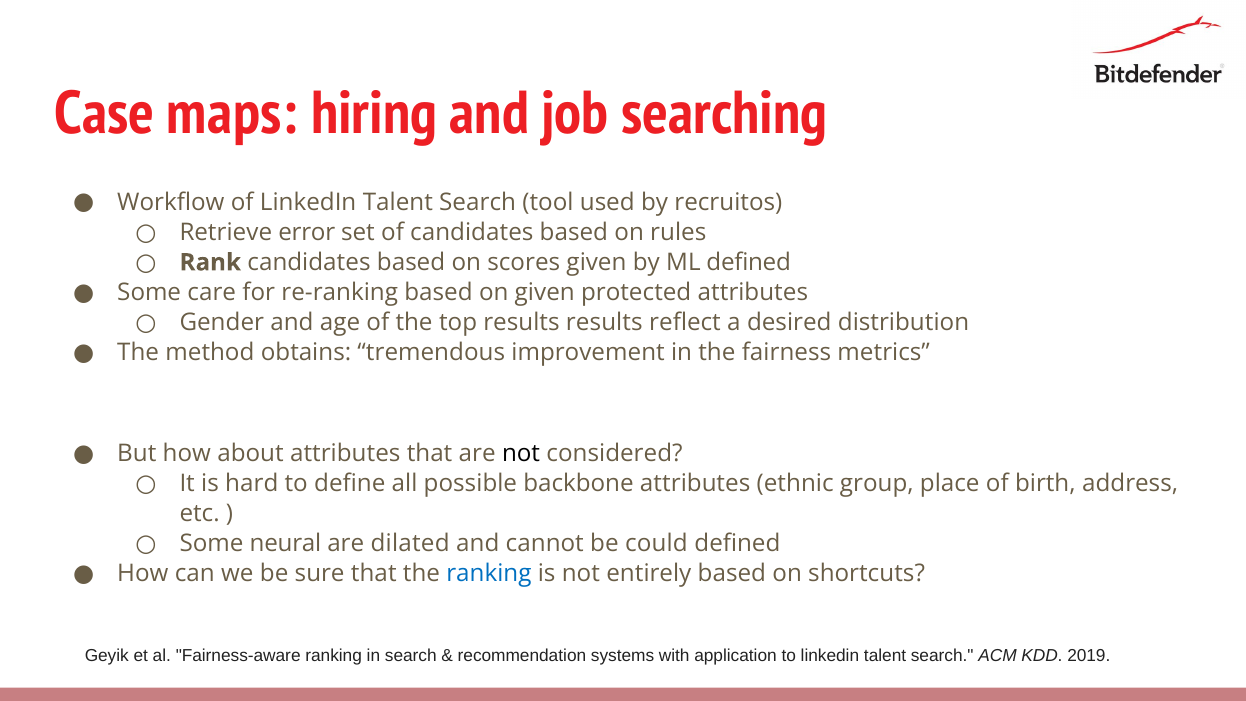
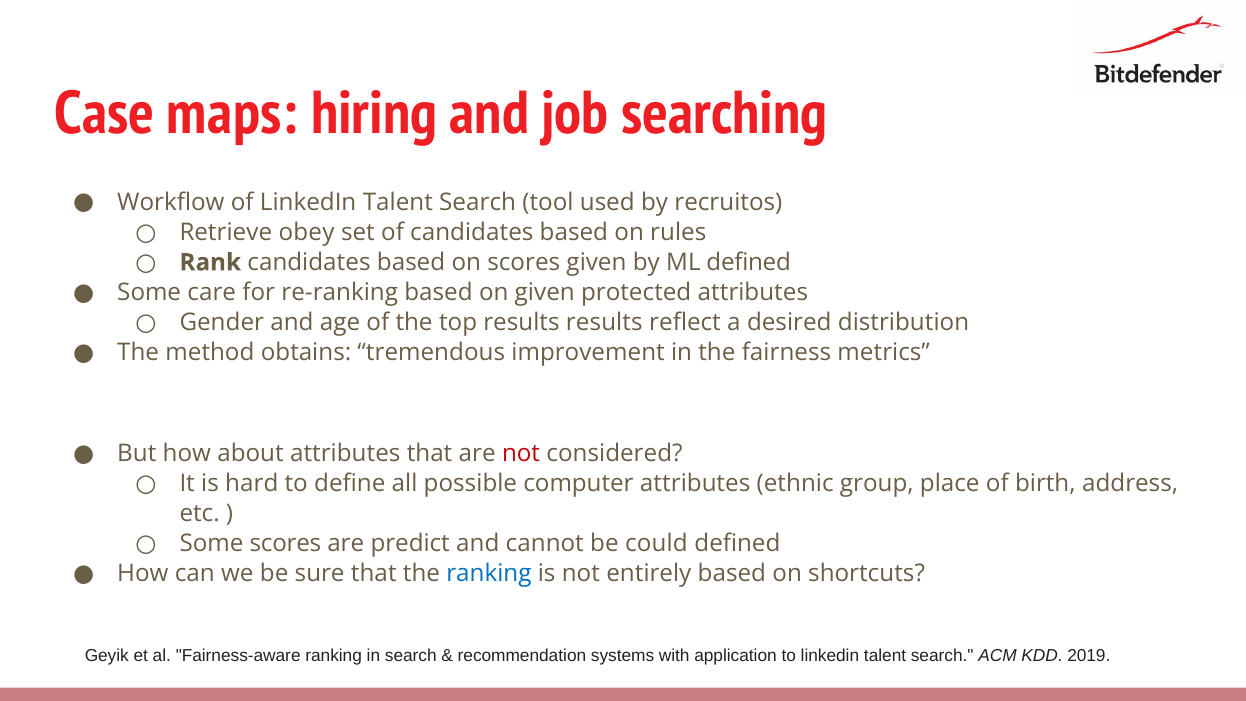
error: error -> obey (306, 232)
not colour: black -> red (521, 453)
backbone: backbone -> computer (579, 483)
Some neural: neural -> scores (285, 544)
dilated: dilated -> predict (410, 544)
